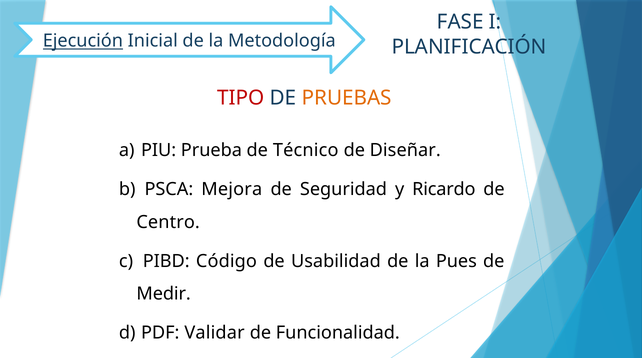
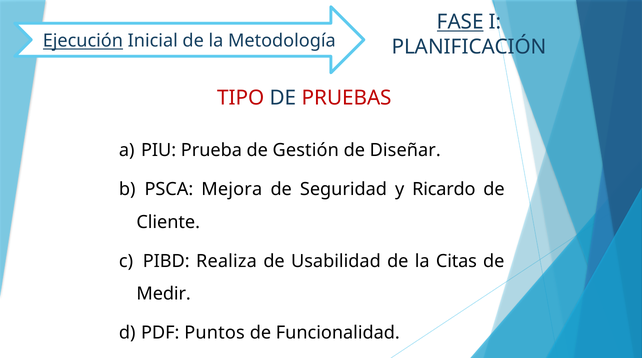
FASE underline: none -> present (460, 22)
PRUEBAS colour: orange -> red (347, 98)
Técnico: Técnico -> Gestión (306, 150)
Centro: Centro -> Cliente (168, 222)
Código: Código -> Realiza (226, 261)
Pues: Pues -> Citas (456, 261)
Validar: Validar -> Puntos (215, 333)
